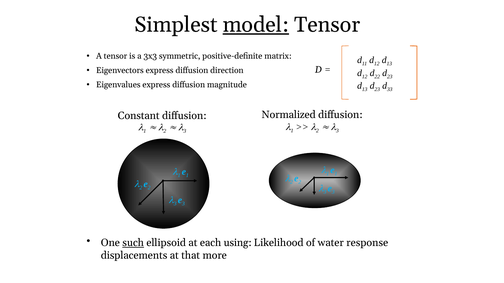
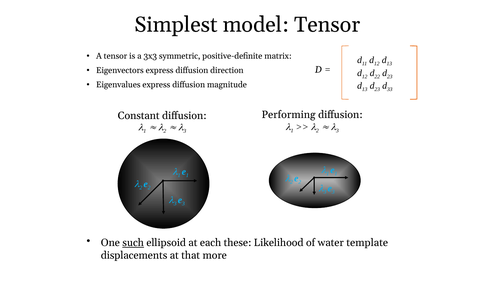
model underline: present -> none (256, 25)
Normalized: Normalized -> Performing (289, 115)
using: using -> these (238, 243)
response: response -> template (367, 243)
